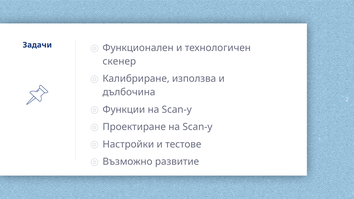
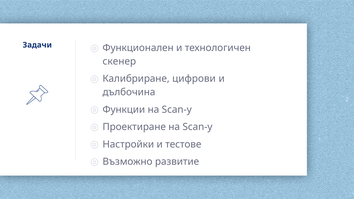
използва: използва -> цифрови (194, 79)
